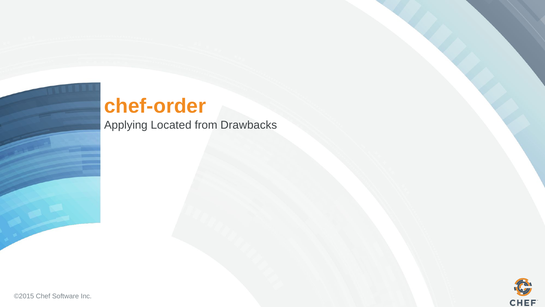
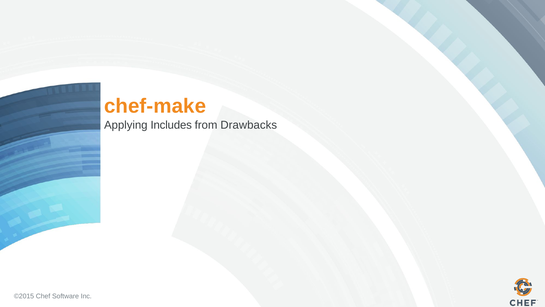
chef-order: chef-order -> chef-make (155, 106)
Located: Located -> Includes (171, 125)
